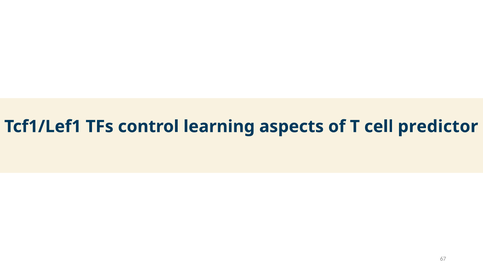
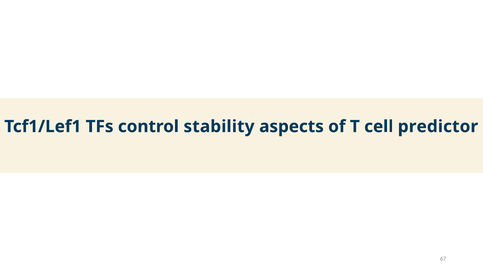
learning: learning -> stability (219, 127)
